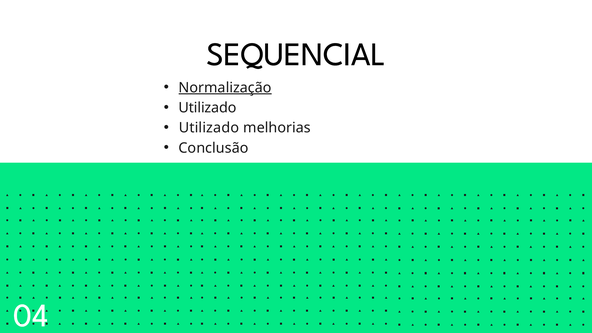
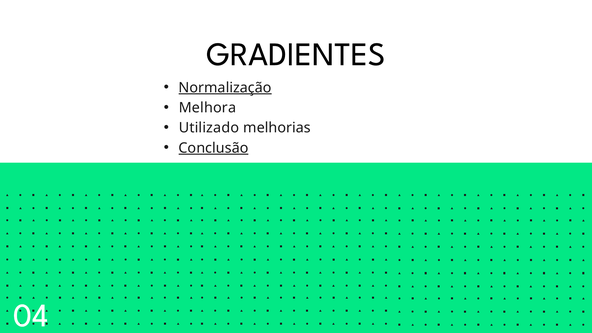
SEQUENCIAL: SEQUENCIAL -> GRADIENTES (296, 54)
Utilizado: Utilizado -> Melhora (207, 108)
Conclusão underline: none -> present (214, 148)
